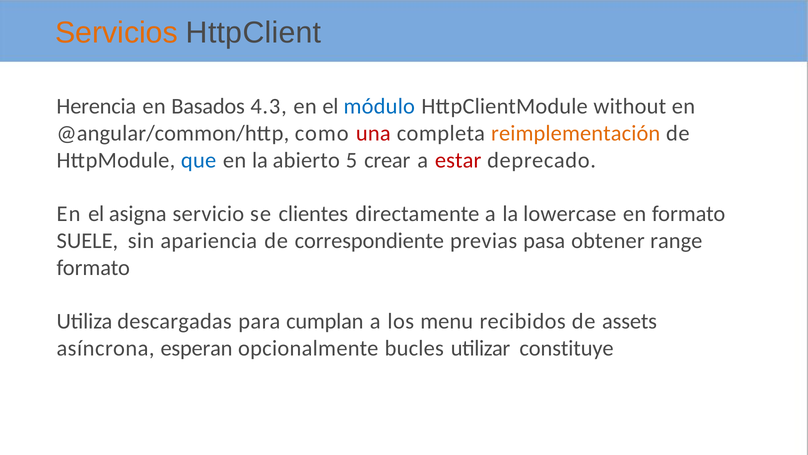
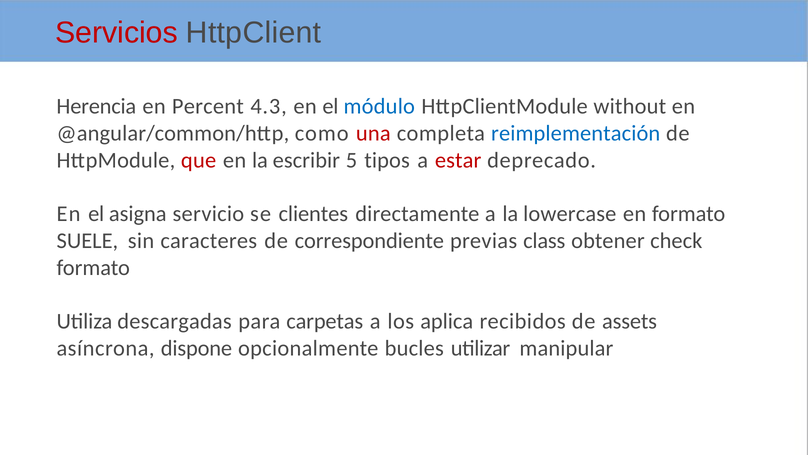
Servicios colour: orange -> red (117, 33)
Basados: Basados -> Percent (208, 106)
reimplementación colour: orange -> blue (576, 133)
que colour: blue -> red (199, 160)
abierto: abierto -> escribir (306, 160)
crear: crear -> tipos (387, 160)
apariencia: apariencia -> caracteres (209, 241)
pasa: pasa -> class (544, 241)
range: range -> check (676, 241)
cumplan: cumplan -> carpetas (325, 321)
menu: menu -> aplica (447, 321)
esperan: esperan -> dispone (196, 348)
constituye: constituye -> manipular (566, 348)
